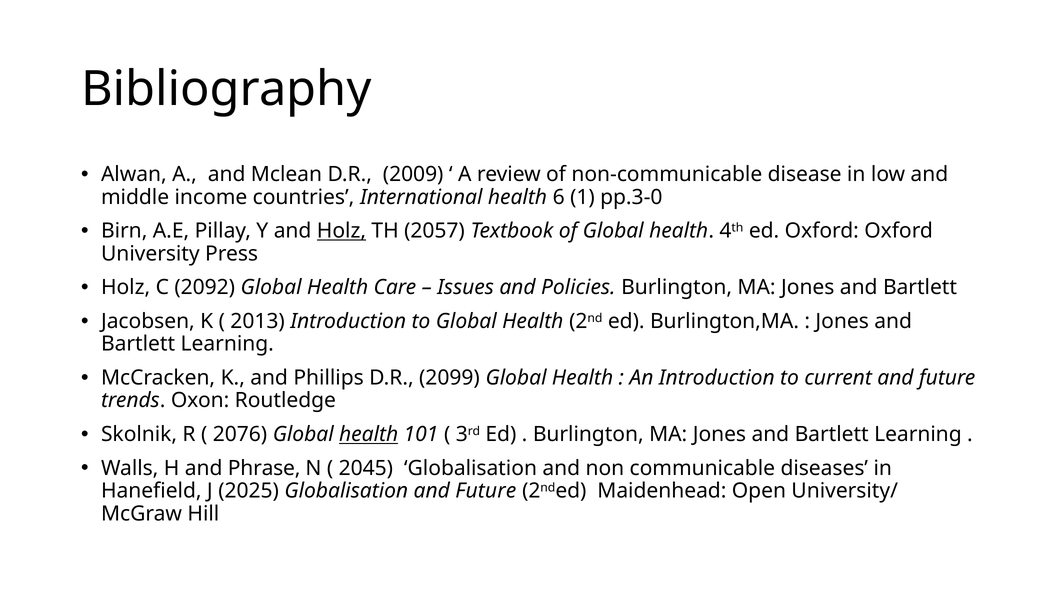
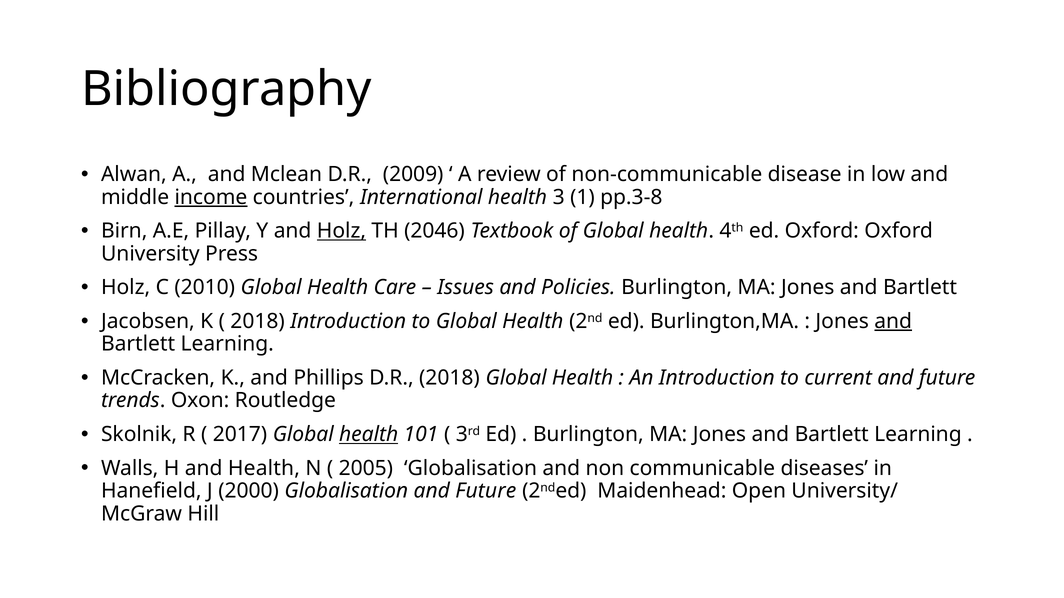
income underline: none -> present (211, 197)
6: 6 -> 3 (559, 197)
pp.3-0: pp.3-0 -> pp.3-8 (631, 197)
2057: 2057 -> 2046 (434, 231)
2092: 2092 -> 2010 (205, 288)
2013: 2013 -> 2018 (258, 322)
and underline: none -> present (893, 322)
D.R 2099: 2099 -> 2018 (449, 378)
2076: 2076 -> 2017 (240, 435)
and Phrase: Phrase -> Health (264, 469)
2045: 2045 -> 2005 (366, 469)
2025: 2025 -> 2000 (249, 491)
